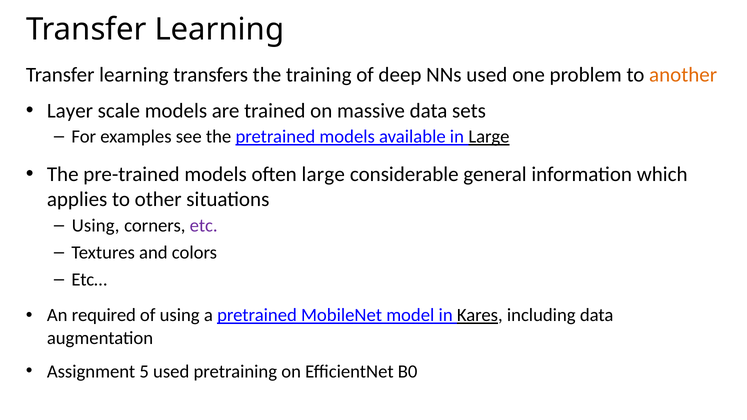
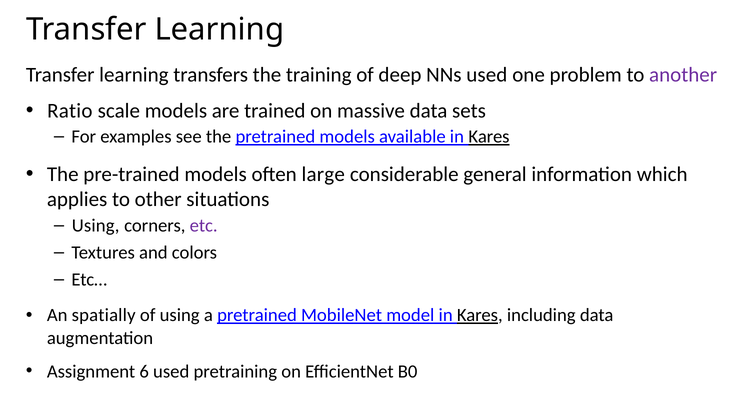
another colour: orange -> purple (683, 75)
Layer: Layer -> Ratio (70, 111)
available in Large: Large -> Kares (489, 137)
required: required -> spatially (104, 315)
5: 5 -> 6 (144, 372)
